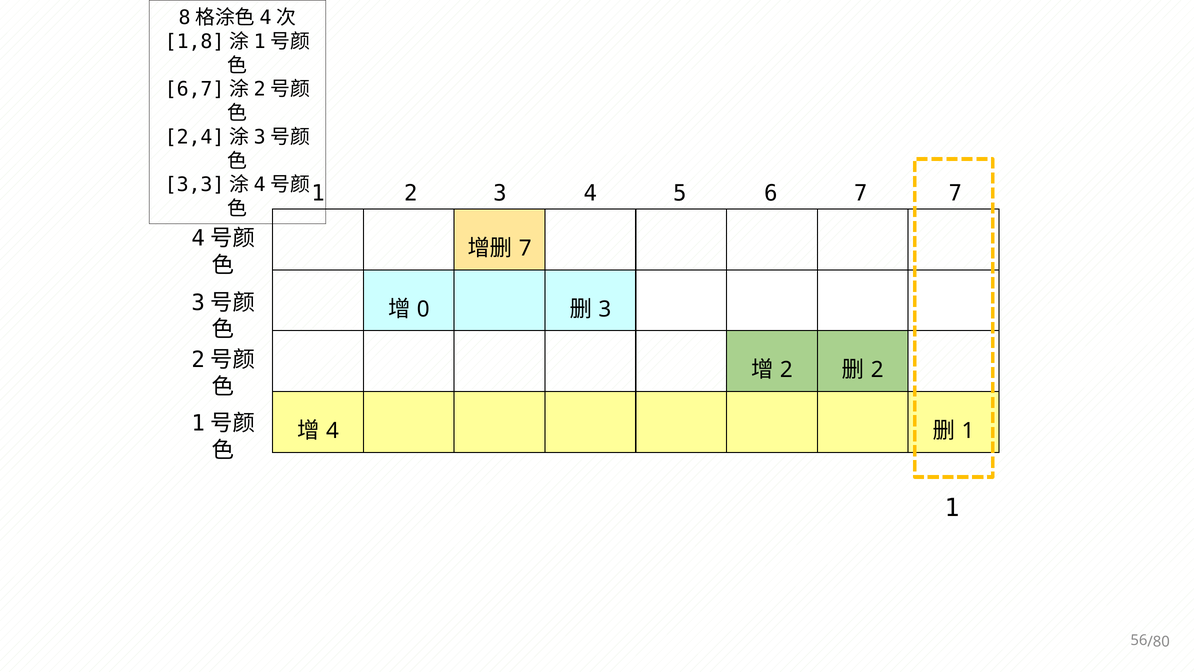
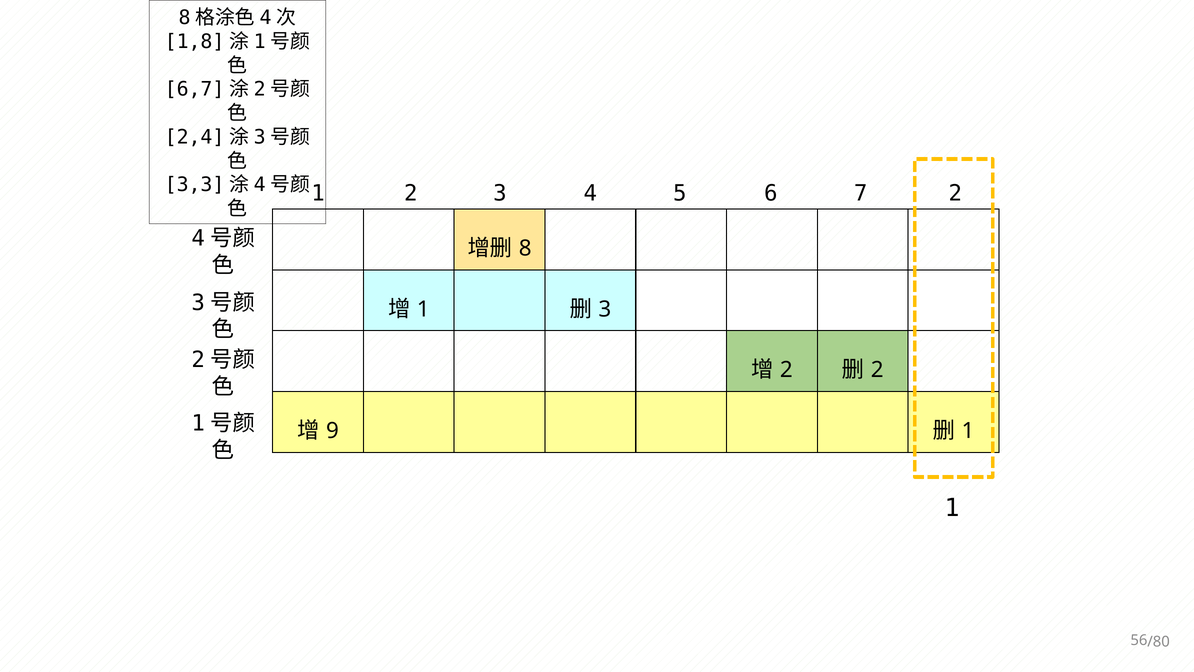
7 7: 7 -> 2 (955, 193)
7: 7 -> 8 (525, 248)
0: 0 -> 1 (423, 309)
4: 4 -> 9 (332, 431)
